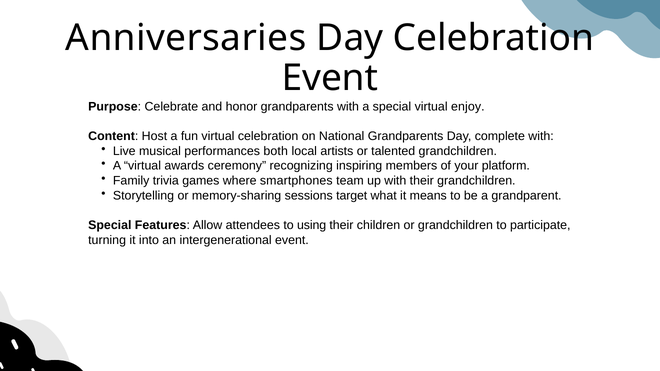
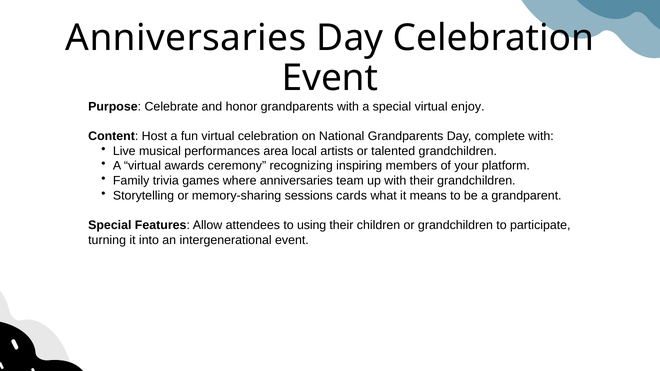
both: both -> area (276, 151)
where smartphones: smartphones -> anniversaries (296, 181)
target: target -> cards (352, 196)
